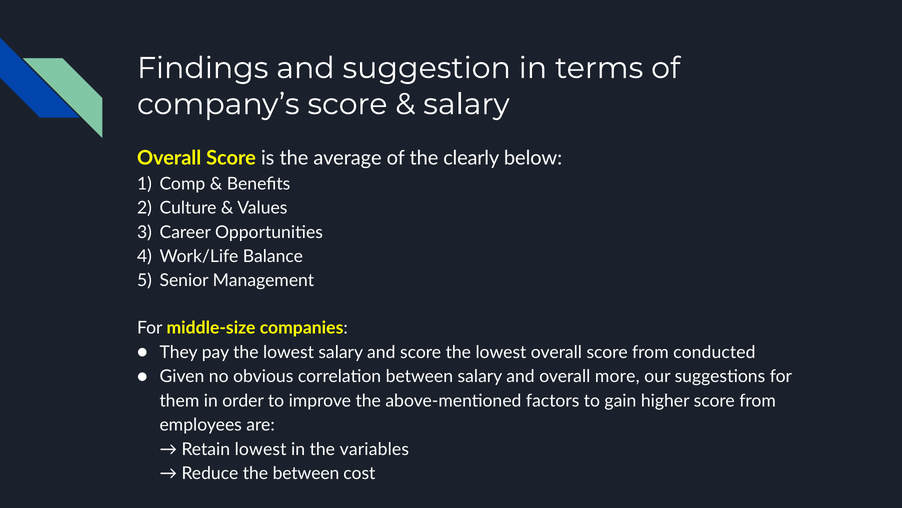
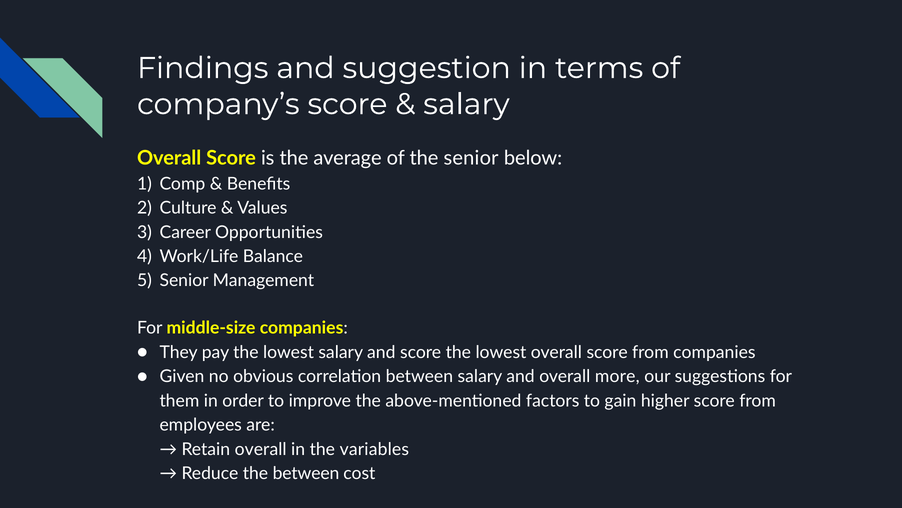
the clearly: clearly -> senior (471, 158)
from conducted: conducted -> companies (714, 352)
Retain lowest: lowest -> overall (261, 449)
